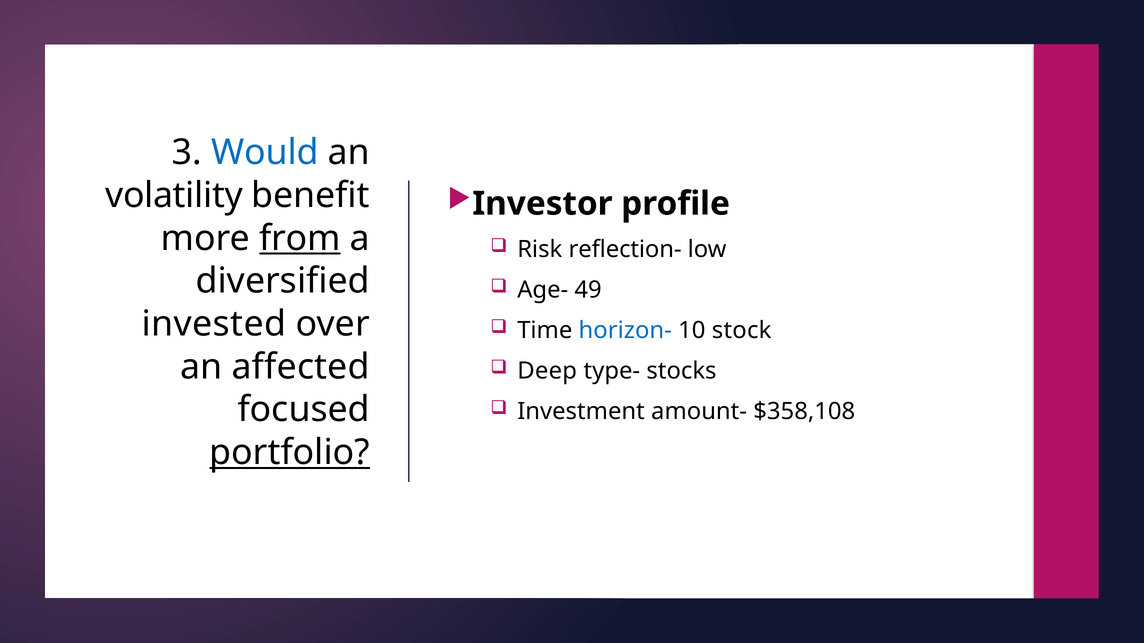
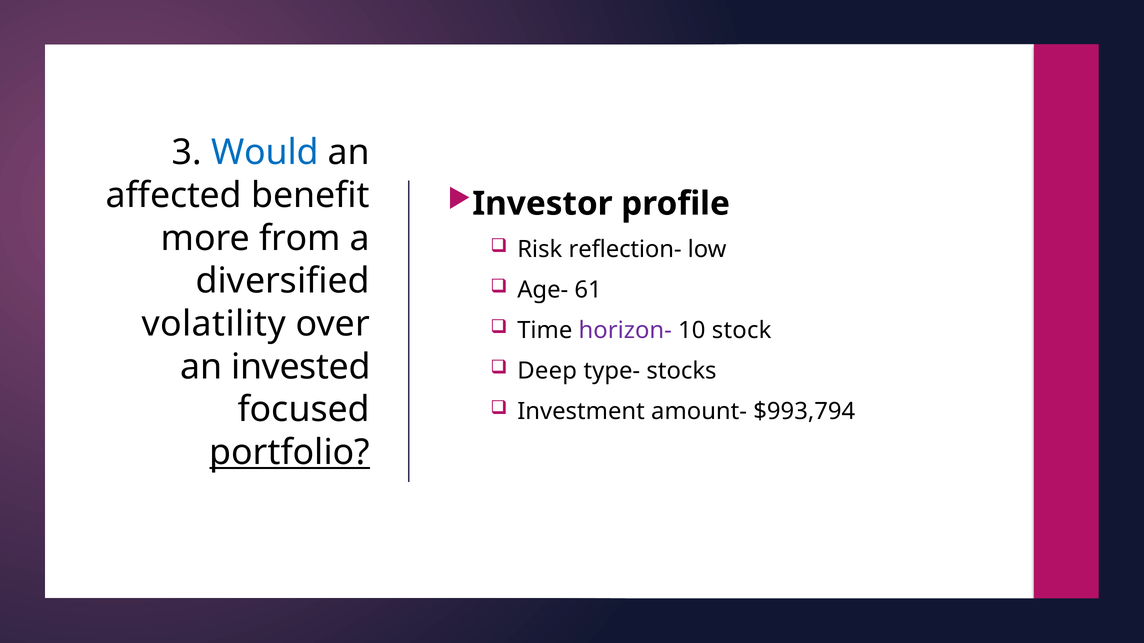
volatility: volatility -> affected (174, 196)
from underline: present -> none (300, 238)
49: 49 -> 61 (588, 290)
invested: invested -> volatility (214, 324)
horizon- colour: blue -> purple (625, 331)
affected: affected -> invested (301, 367)
$358,108: $358,108 -> $993,794 (804, 412)
